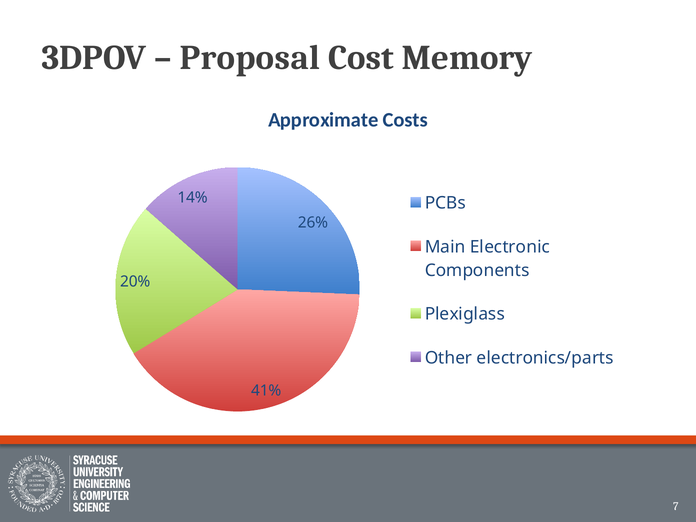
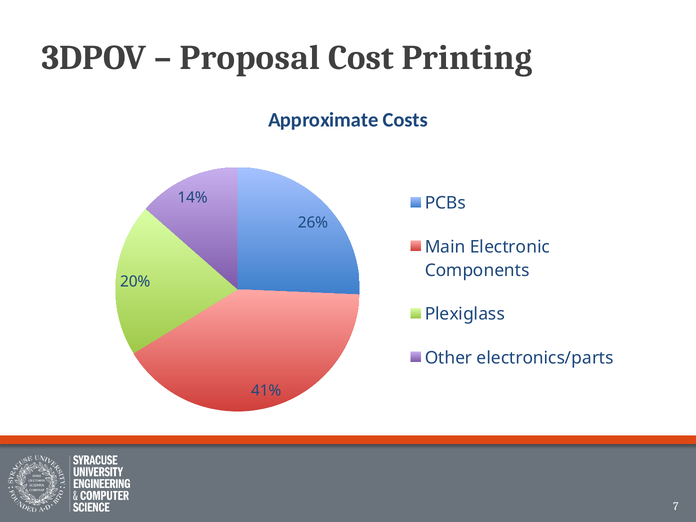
Memory: Memory -> Printing (467, 58)
